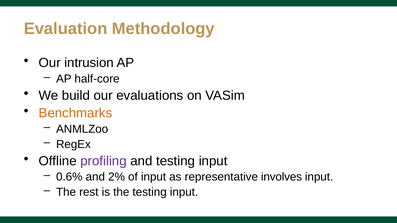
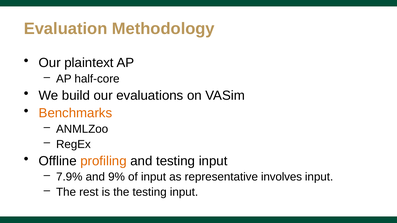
intrusion: intrusion -> plaintext (89, 63)
profiling colour: purple -> orange (104, 161)
0.6%: 0.6% -> 7.9% (69, 177)
2%: 2% -> 9% (117, 177)
